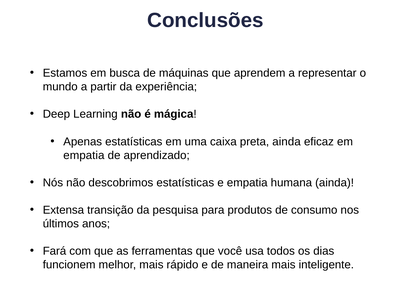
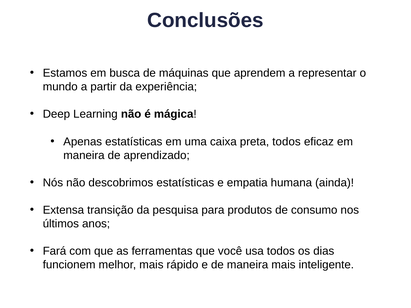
preta ainda: ainda -> todos (286, 142)
empatia: empatia -> maneira (84, 155)
